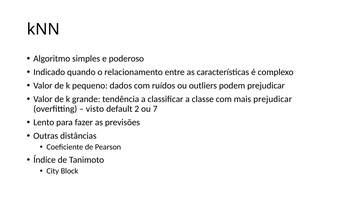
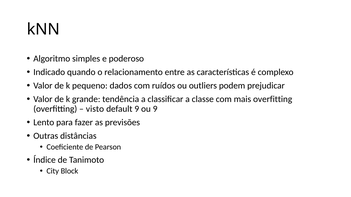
mais prejudicar: prejudicar -> overfitting (273, 99)
default 2: 2 -> 9 (137, 109)
ou 7: 7 -> 9 (155, 109)
